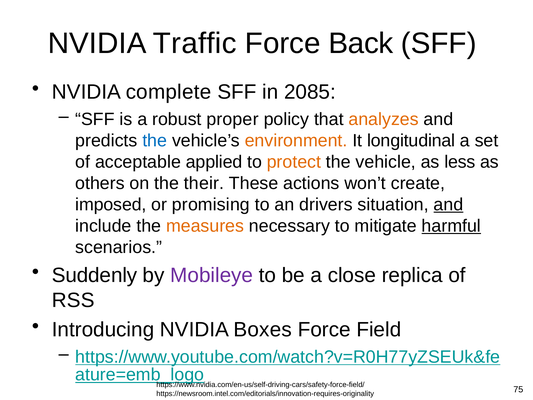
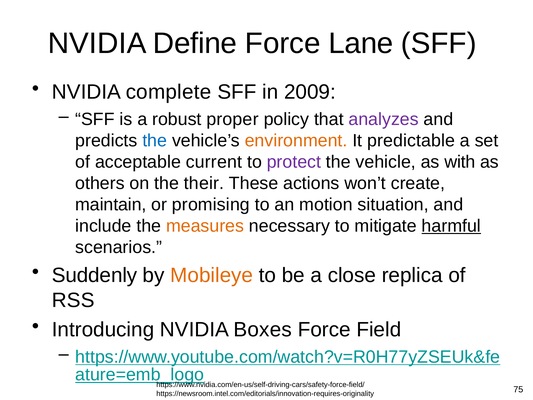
Traffic: Traffic -> Define (195, 43)
Back: Back -> Lane (361, 43)
2085: 2085 -> 2009 (310, 92)
analyzes colour: orange -> purple (384, 119)
longitudinal: longitudinal -> predictable (411, 140)
applied: applied -> current (214, 162)
protect colour: orange -> purple (294, 162)
less: less -> with (460, 162)
imposed: imposed -> maintain (111, 204)
drivers: drivers -> motion (326, 204)
and underline: present -> none (448, 204)
Mobileye colour: purple -> orange (212, 275)
